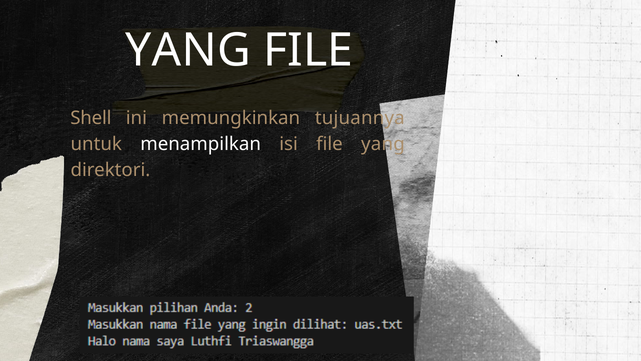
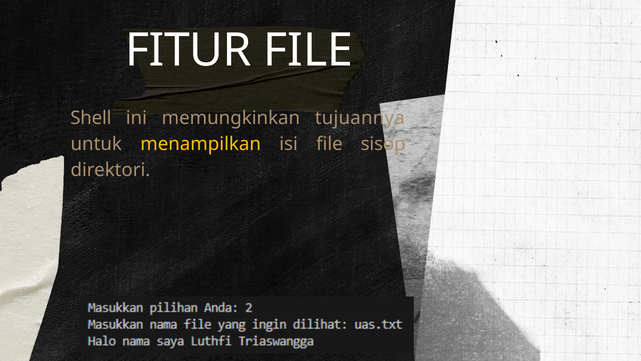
YANG: YANG -> FITUR (188, 51)
menampilkan colour: white -> yellow (201, 144)
file yang: yang -> sisop (383, 144)
